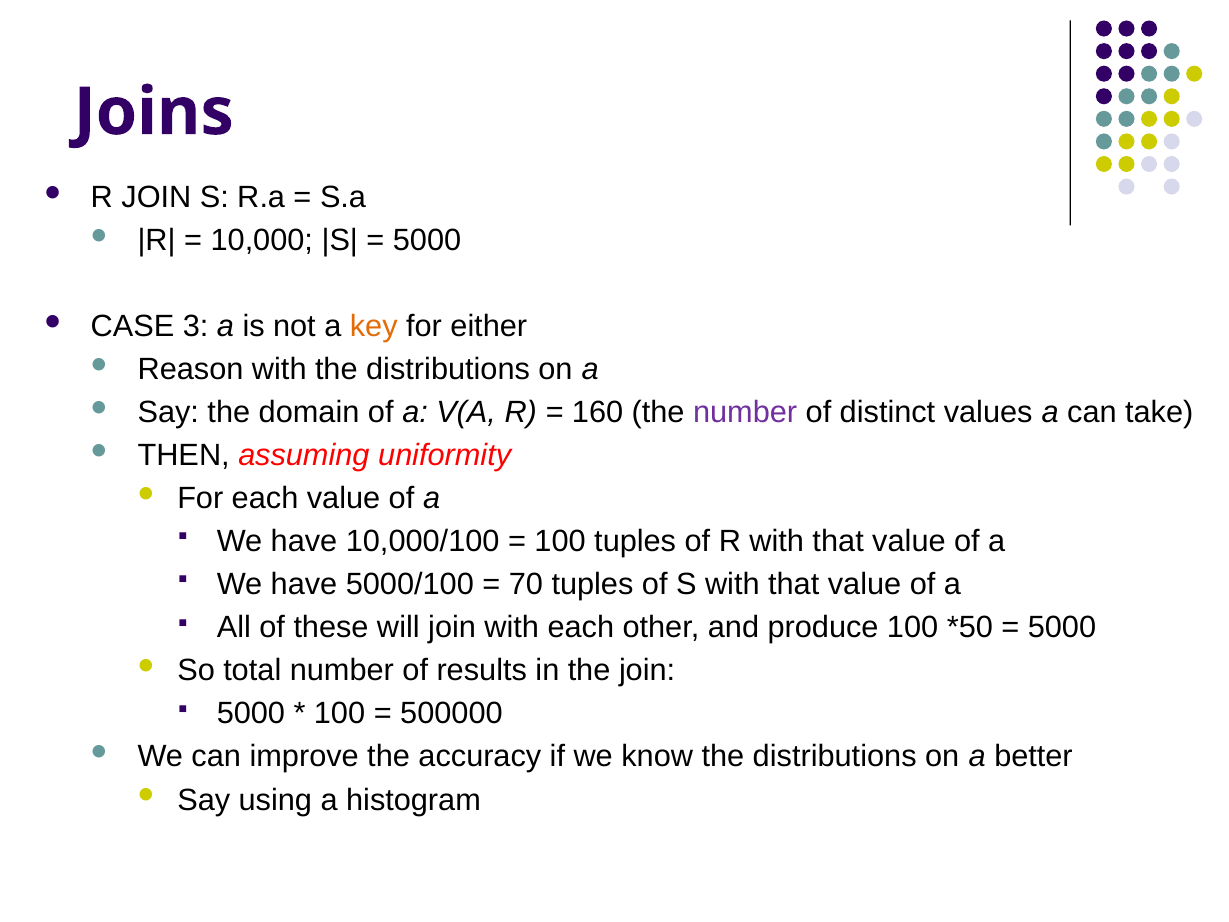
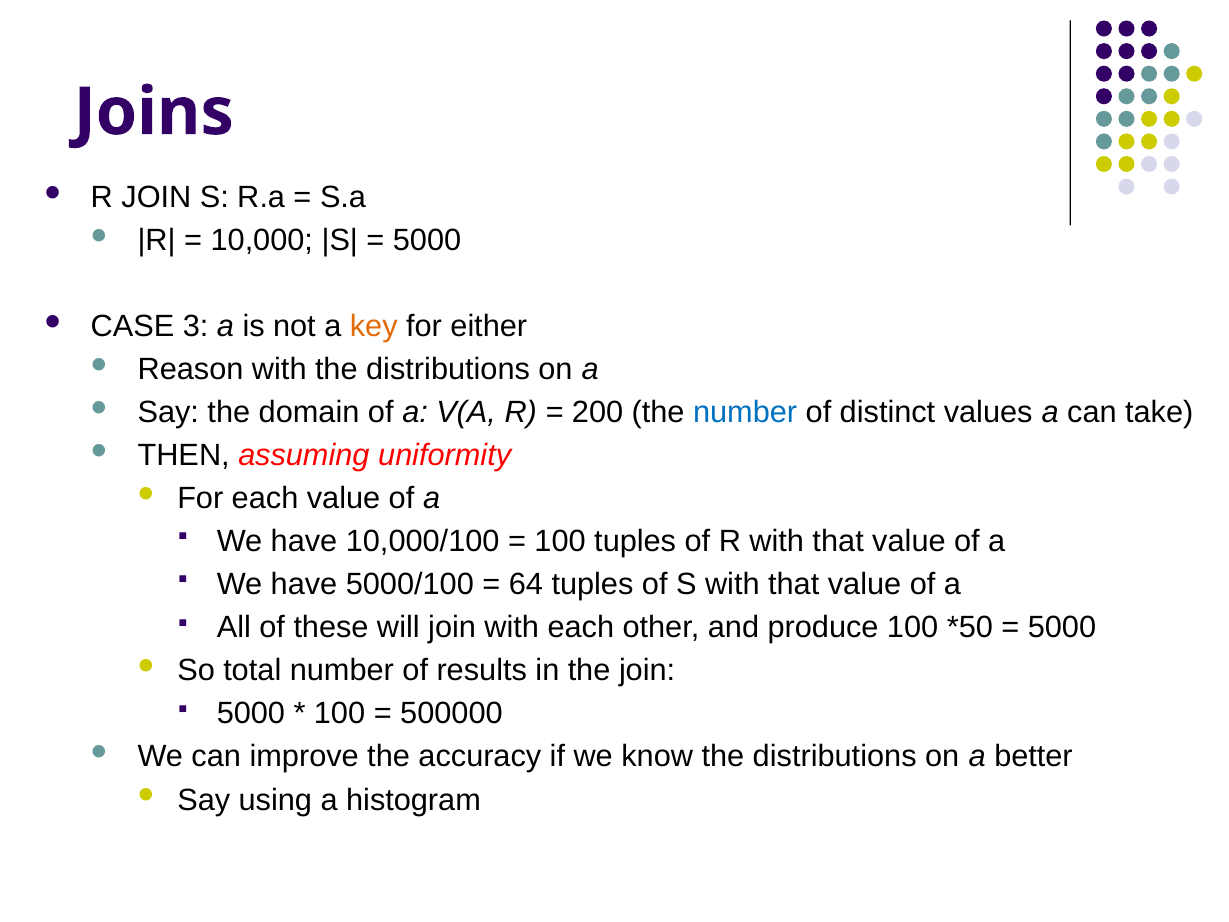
160: 160 -> 200 (598, 413)
number colour: purple -> blue (745, 413)
70: 70 -> 64 (526, 585)
